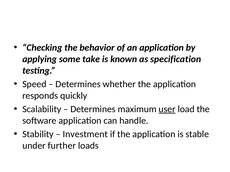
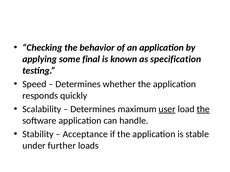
take: take -> final (91, 59)
the underline: none -> present (203, 109)
Investment: Investment -> Acceptance (85, 134)
